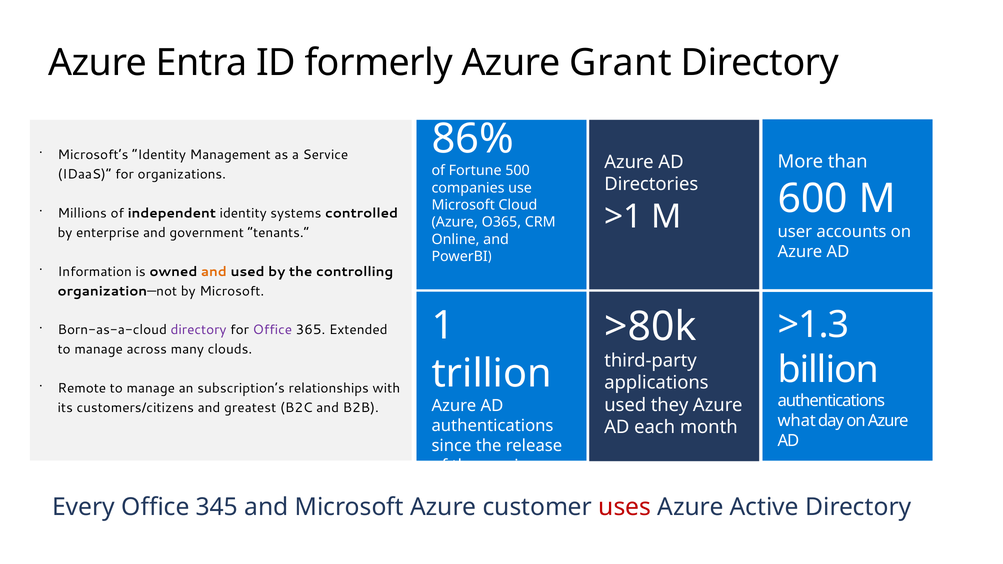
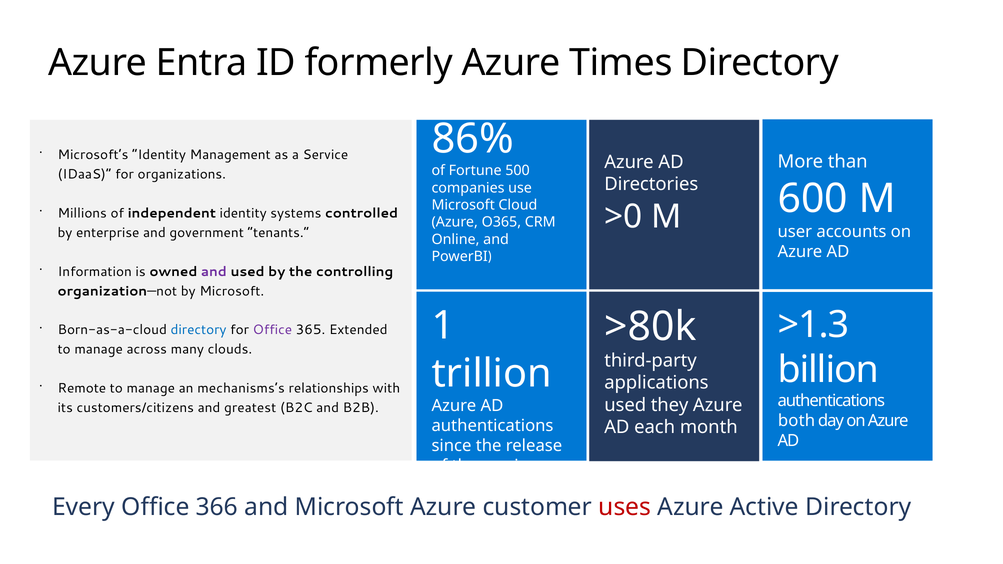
Grant: Grant -> Times (621, 63)
>1: >1 -> >0 (623, 217)
and colour: orange -> purple (214, 272)
directory colour: purple -> blue (199, 330)
subscription’s: subscription’s -> mechanisms’s (241, 388)
what: what -> both (797, 421)
345: 345 -> 366 (217, 507)
